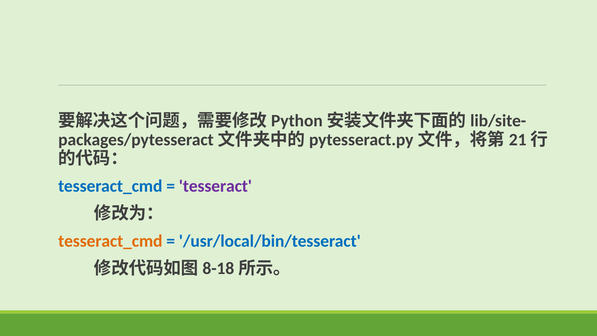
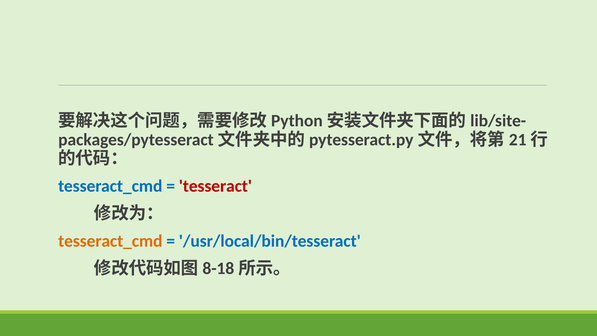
tesseract colour: purple -> red (215, 186)
